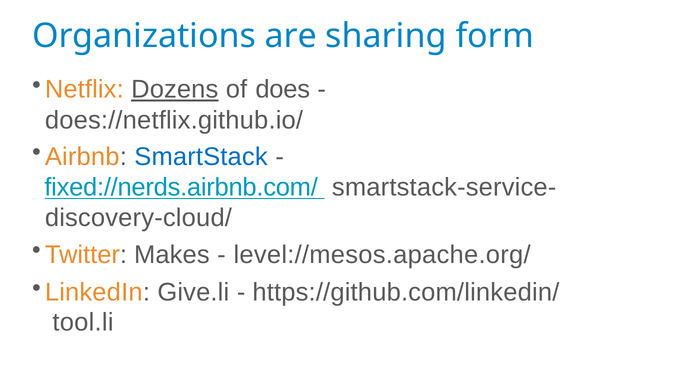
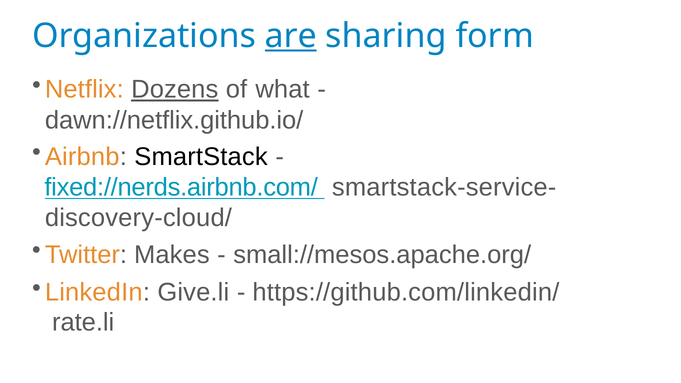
are underline: none -> present (291, 36)
does: does -> what (283, 90)
does://netflix.github.io/: does://netflix.github.io/ -> dawn://netflix.github.io/ (174, 120)
SmartStack colour: blue -> black (201, 157)
level://mesos.apache.org/: level://mesos.apache.org/ -> small://mesos.apache.org/ (382, 255)
tool.li: tool.li -> rate.li (83, 323)
